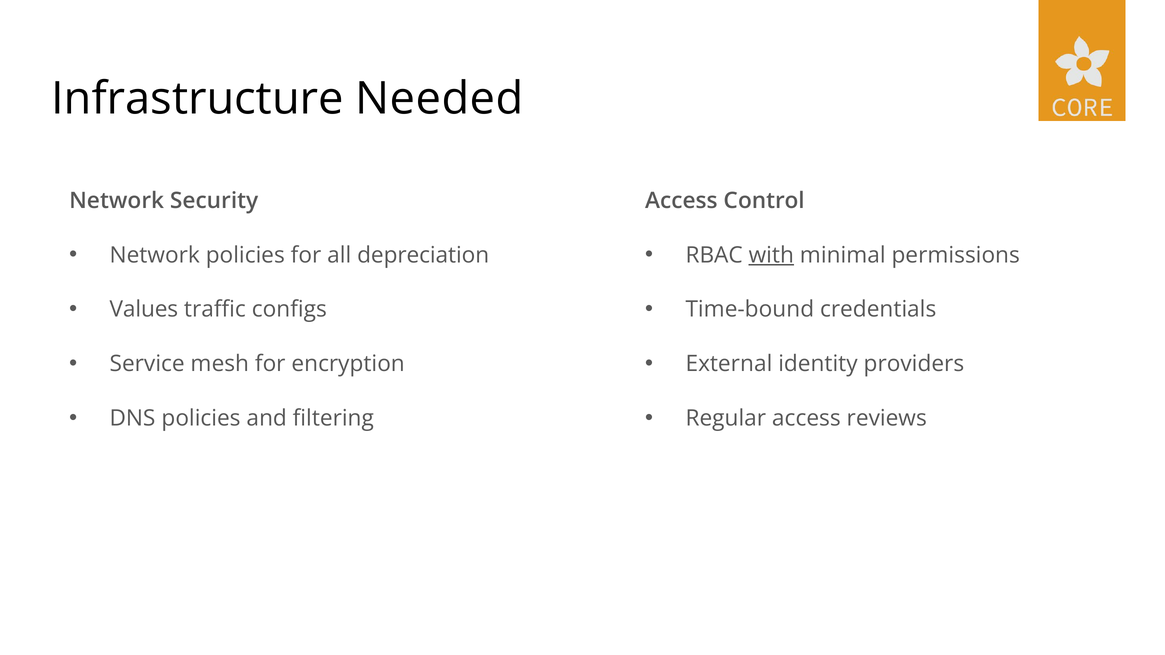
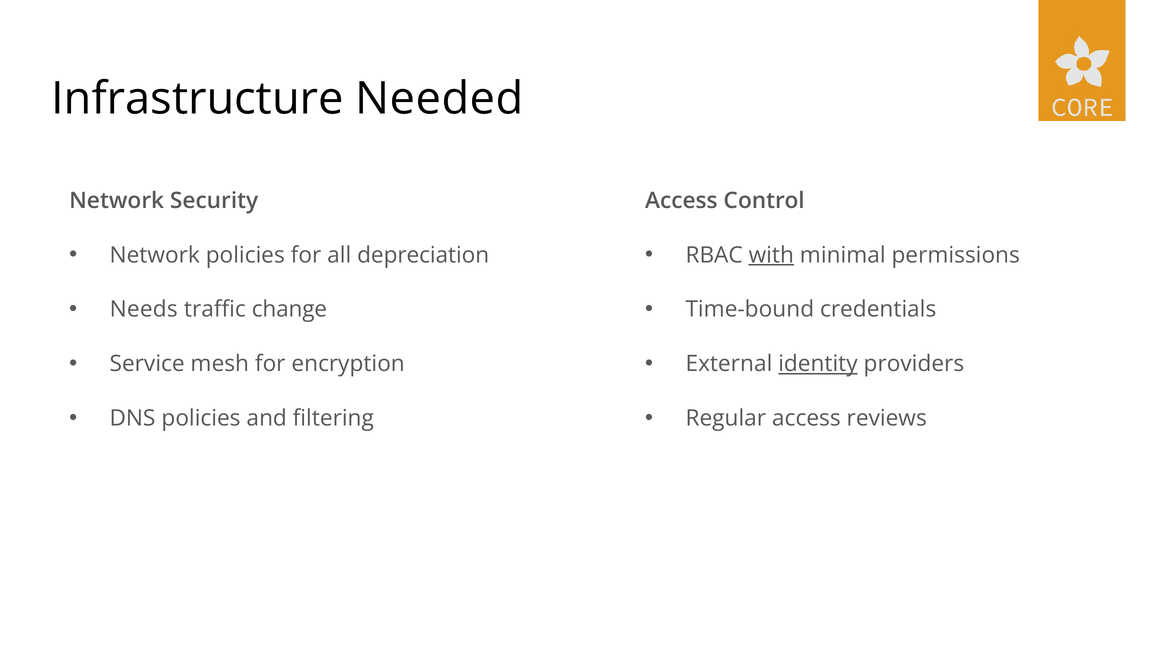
Values: Values -> Needs (144, 310)
configs: configs -> change (289, 310)
identity underline: none -> present (818, 364)
